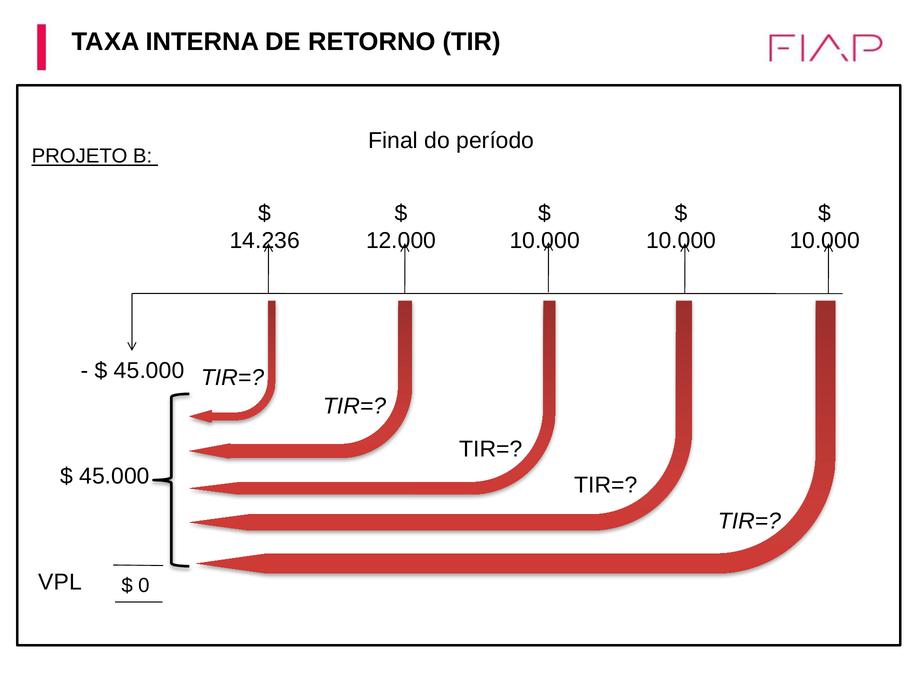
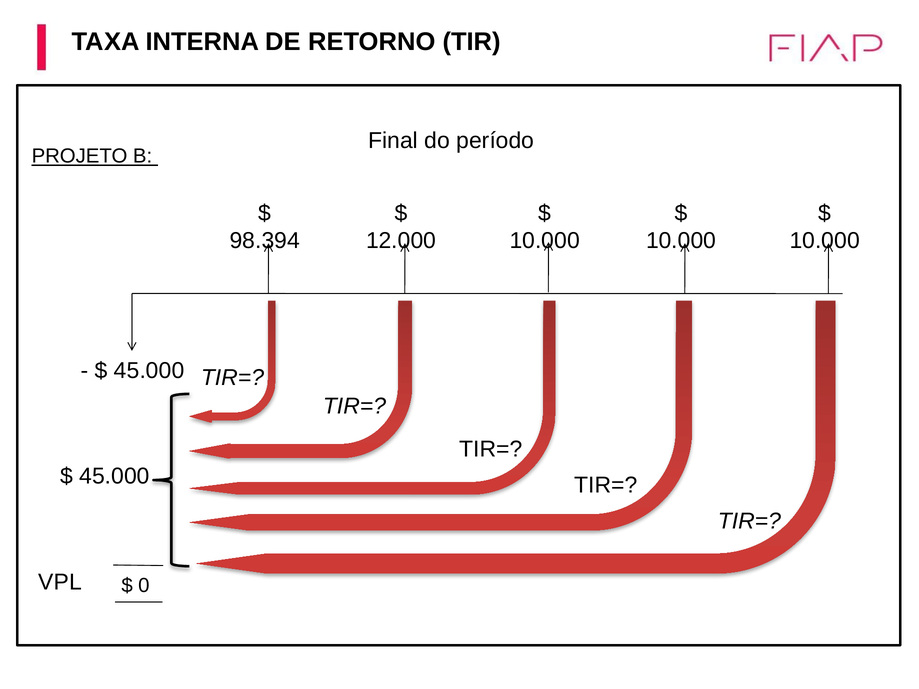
14.236: 14.236 -> 98.394 (265, 241)
